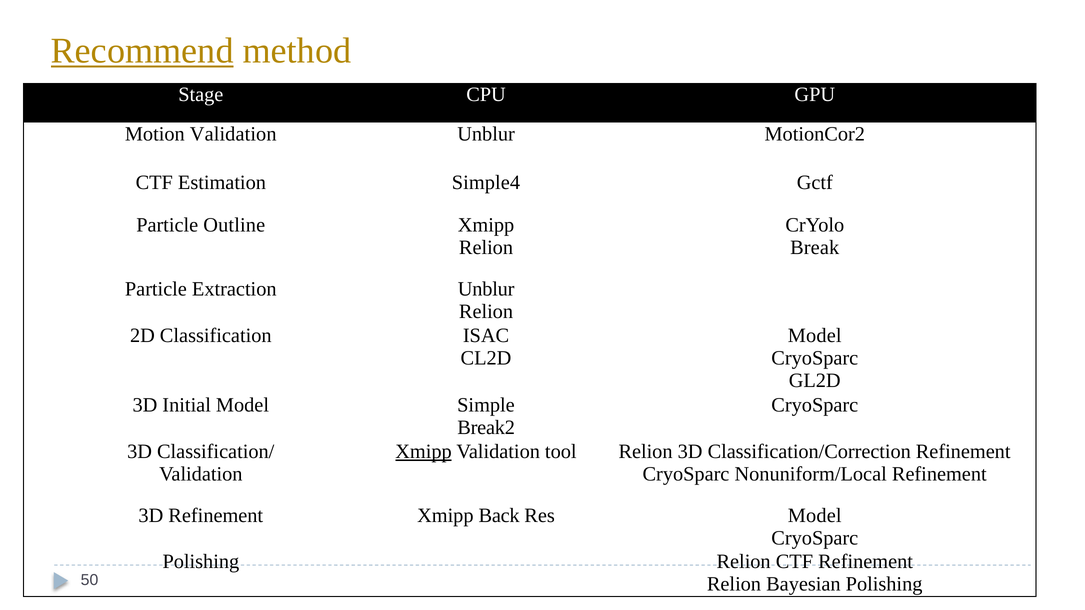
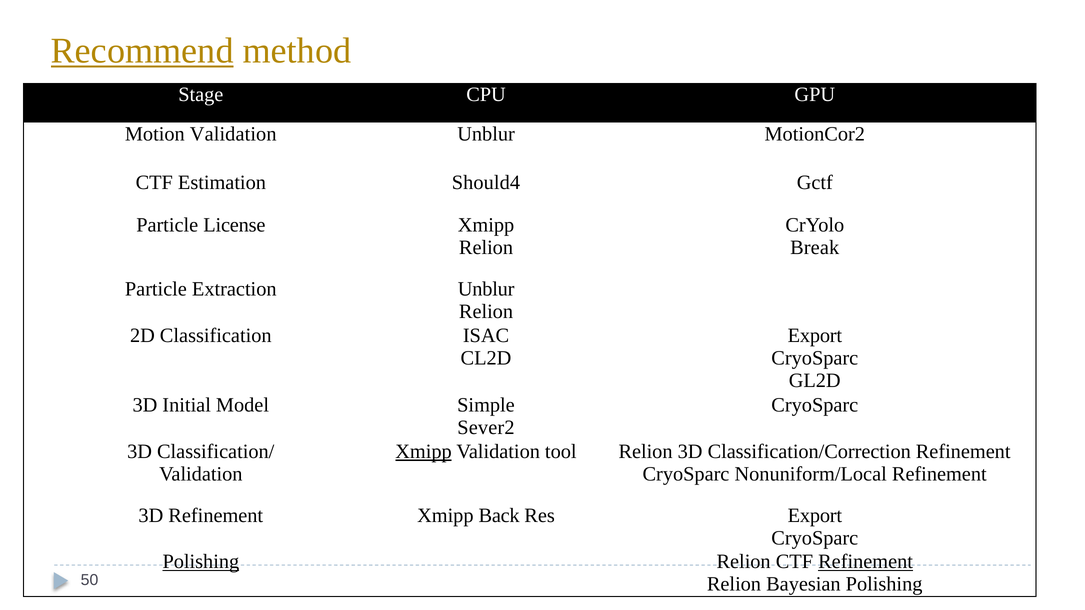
Simple4: Simple4 -> Should4 (486, 183)
Outline: Outline -> License (234, 225)
Model: Model -> Export (815, 336)
Break2: Break2 -> Sever2 (486, 428)
Res Model: Model -> Export (815, 516)
Polishing underline: none -> present (201, 562)
Refinement underline: none -> present (866, 562)
